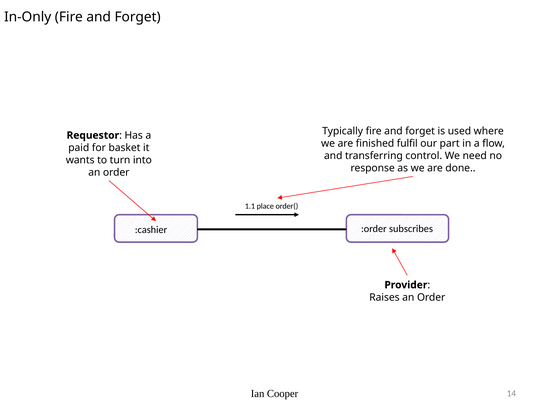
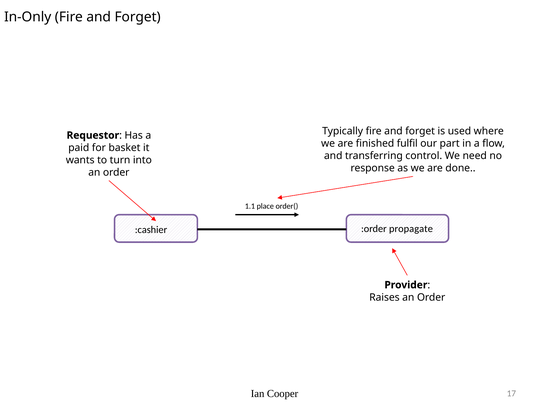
subscribes: subscribes -> propagate (411, 229)
14: 14 -> 17 (511, 393)
